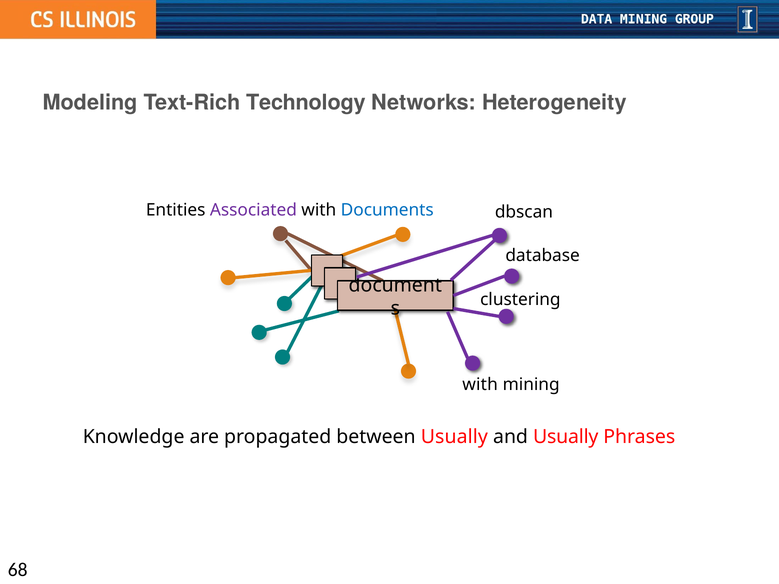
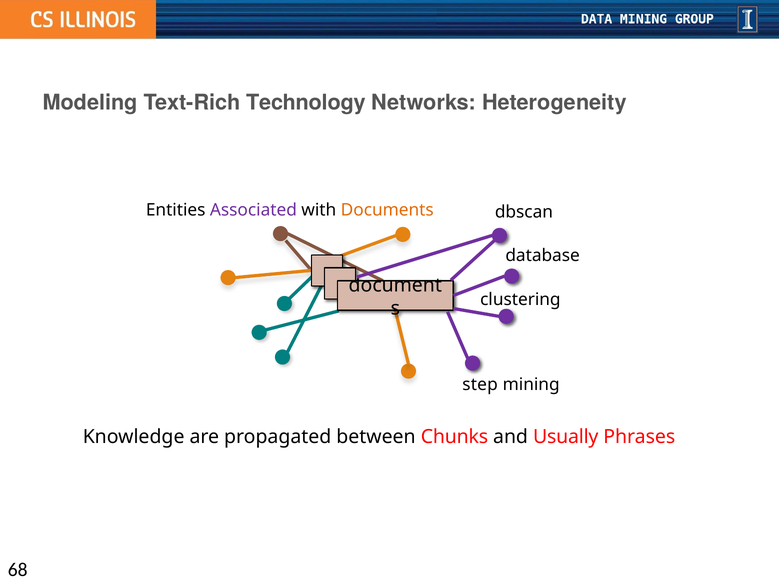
Documents colour: blue -> orange (387, 210)
with: with -> step (480, 385)
between Usually: Usually -> Chunks (454, 437)
